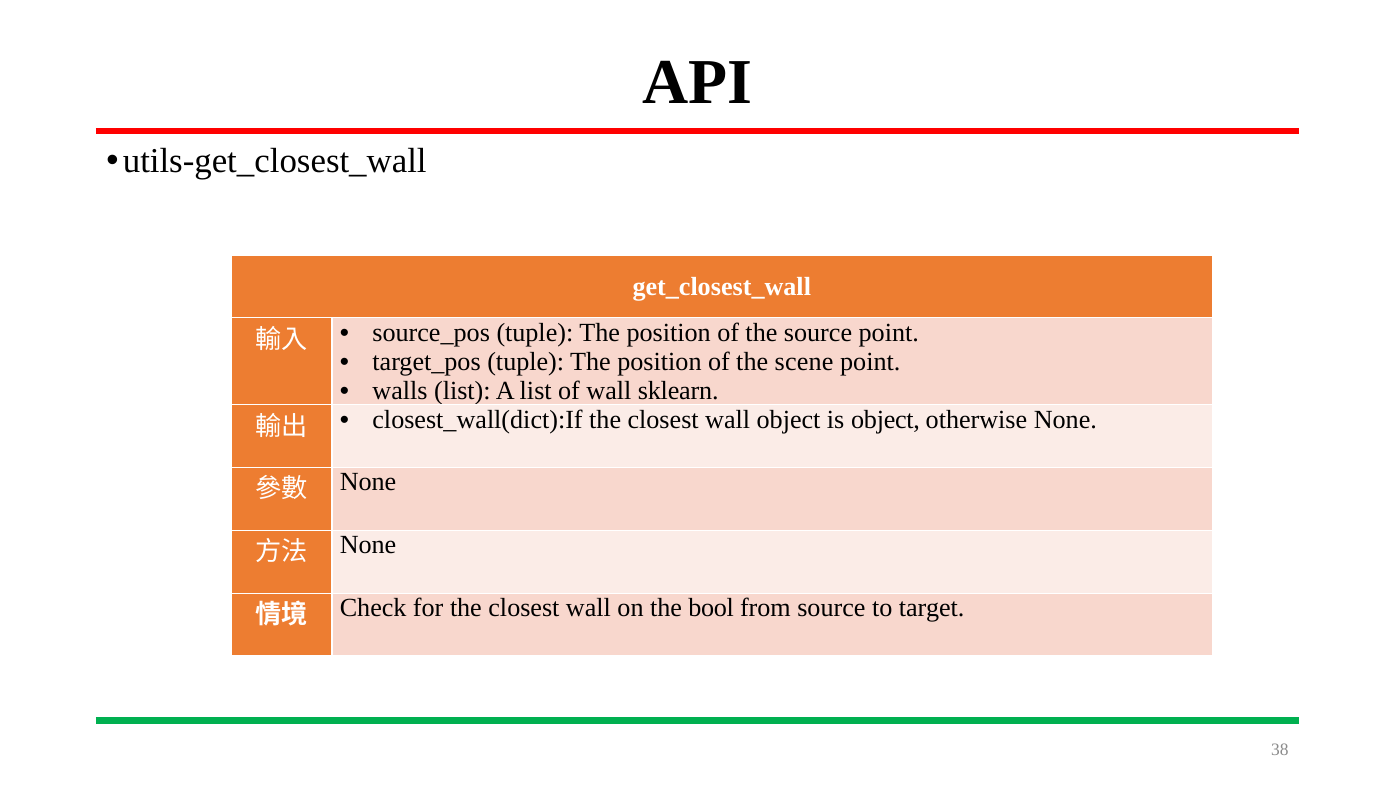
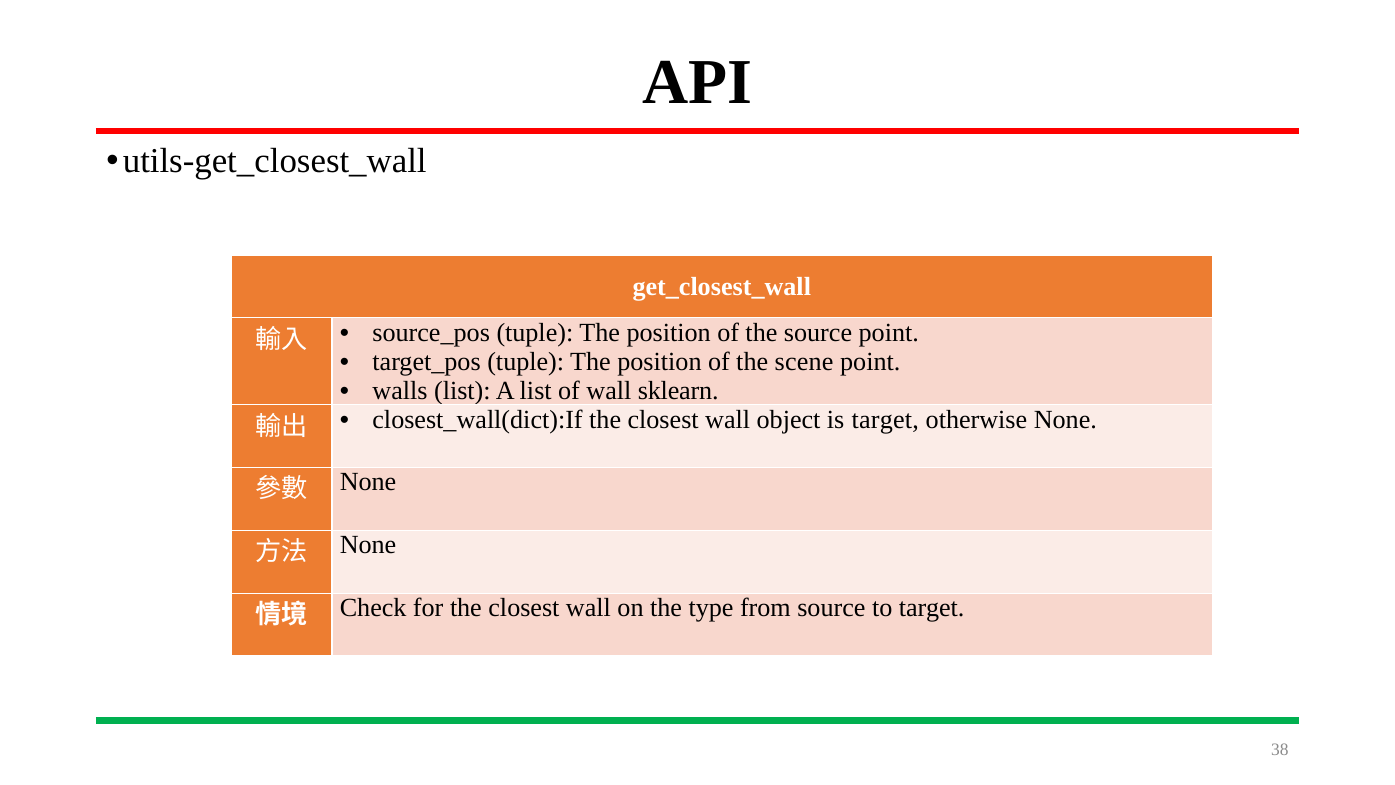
is object: object -> target (885, 419)
bool: bool -> type (711, 608)
